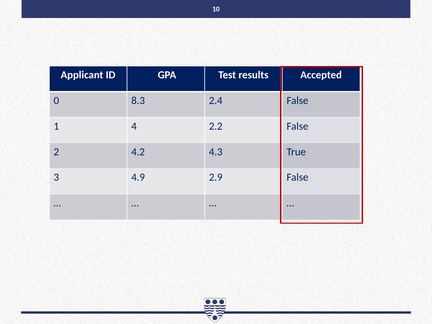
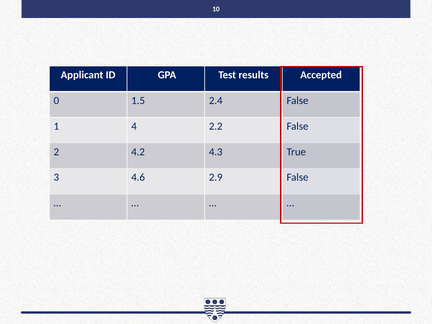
8.3: 8.3 -> 1.5 (138, 101)
4.9: 4.9 -> 4.6 (138, 177)
